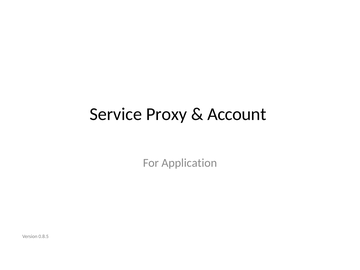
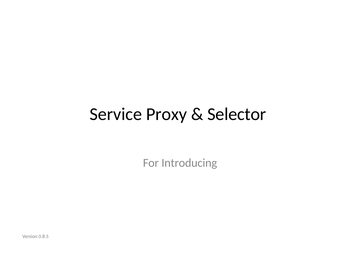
Account: Account -> Selector (237, 114)
Application: Application -> Introducing (189, 163)
